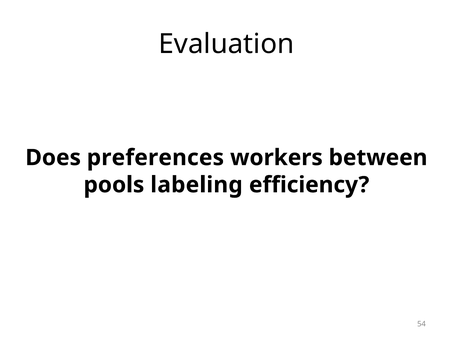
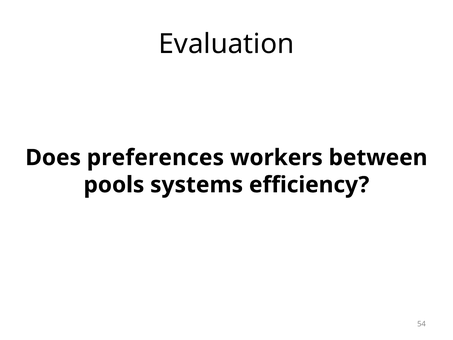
labeling: labeling -> systems (197, 185)
